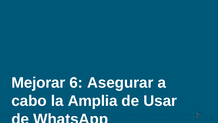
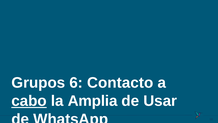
Mejorar: Mejorar -> Grupos (38, 83)
Asegurar: Asegurar -> Contacto (120, 83)
cabo underline: none -> present (29, 101)
